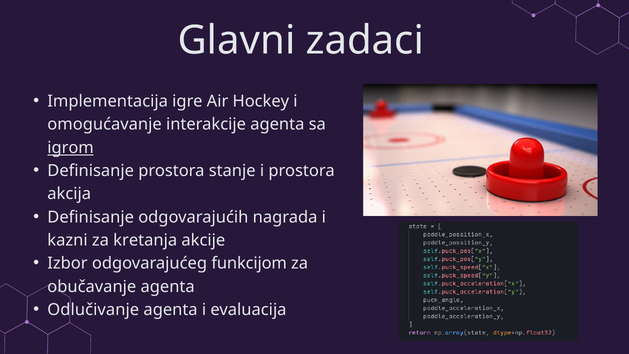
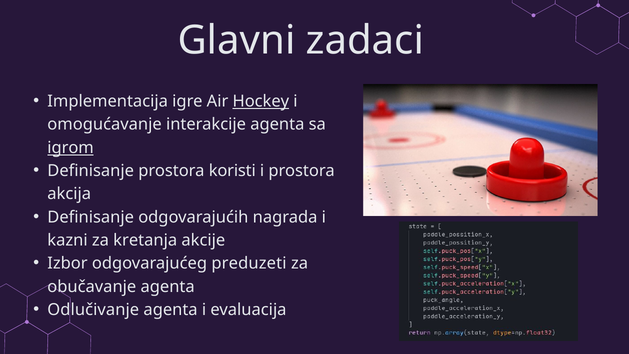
Hockey underline: none -> present (261, 101)
stanje: stanje -> koristi (232, 171)
funkcijom: funkcijom -> preduzeti (249, 263)
